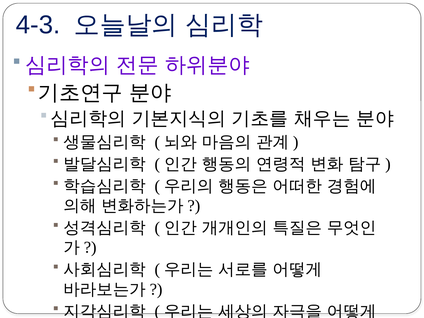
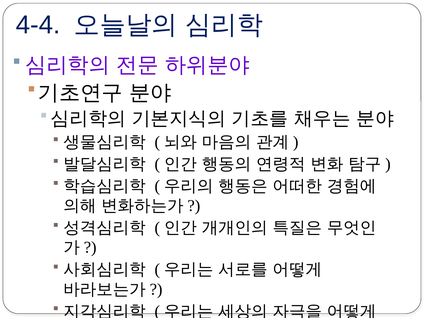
4-3: 4-3 -> 4-4 (38, 25)
